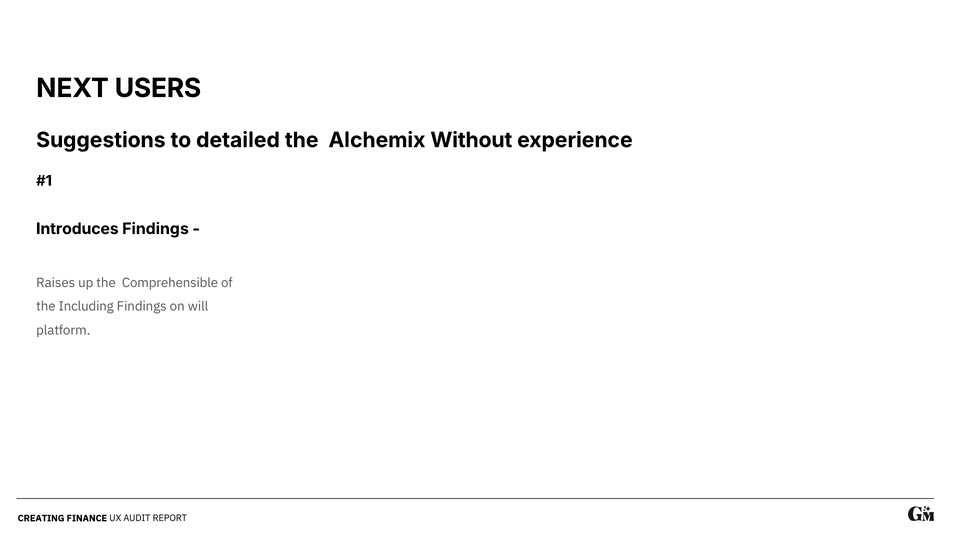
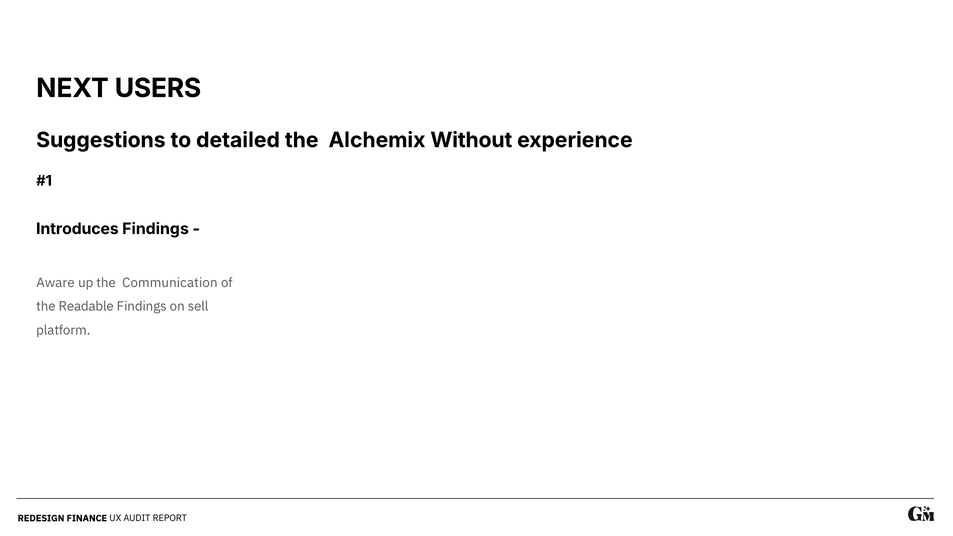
Raises: Raises -> Aware (56, 283)
Comprehensible: Comprehensible -> Communication (170, 283)
Including: Including -> Readable (86, 307)
will: will -> sell (198, 307)
CREATING: CREATING -> REDESIGN (41, 518)
